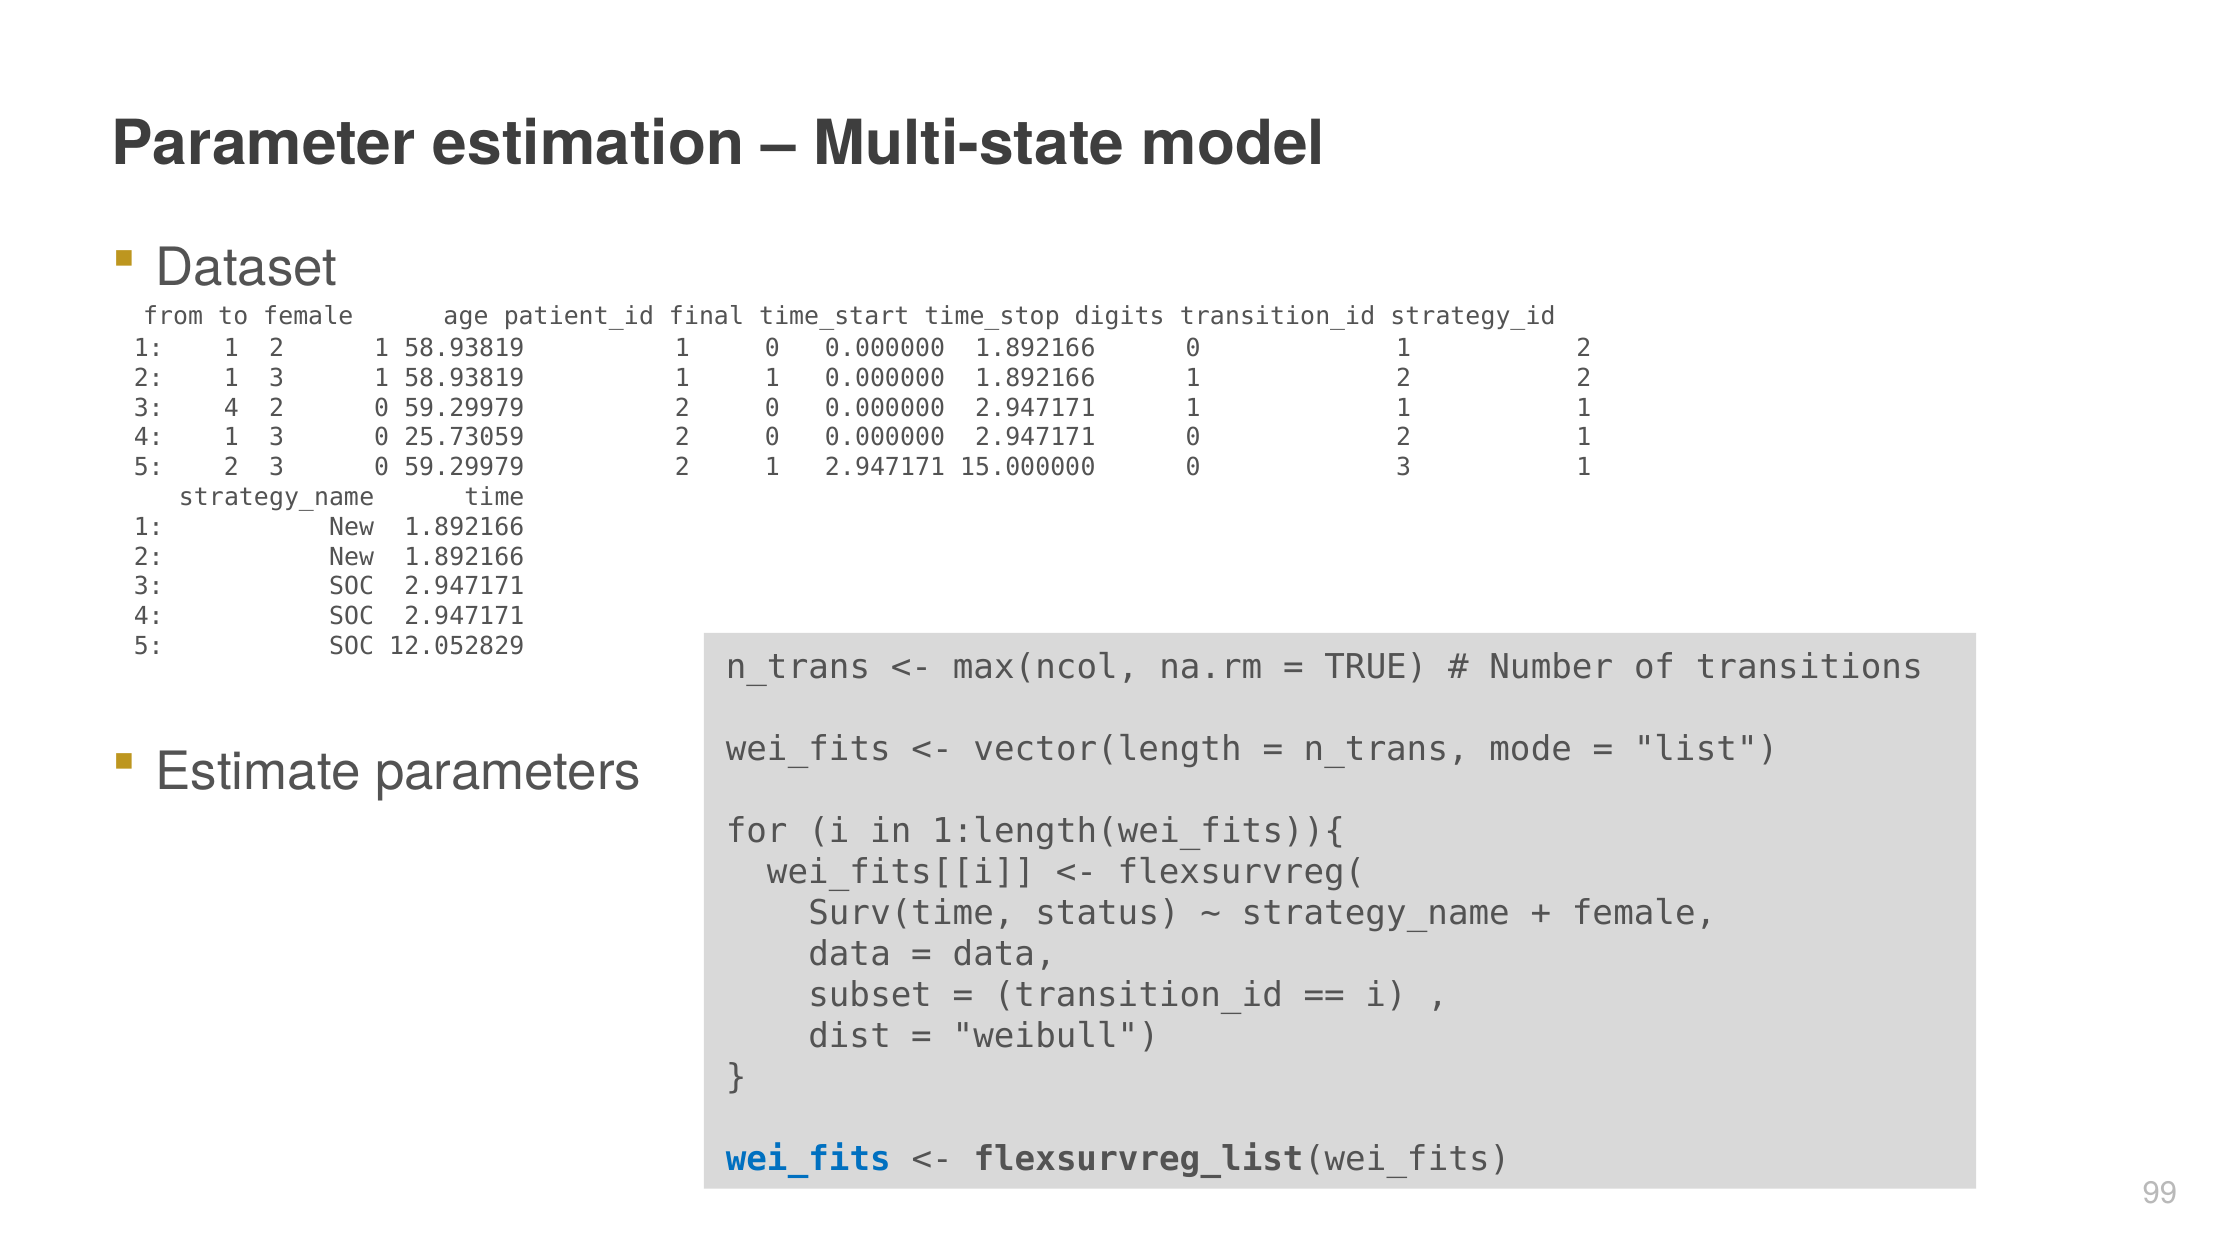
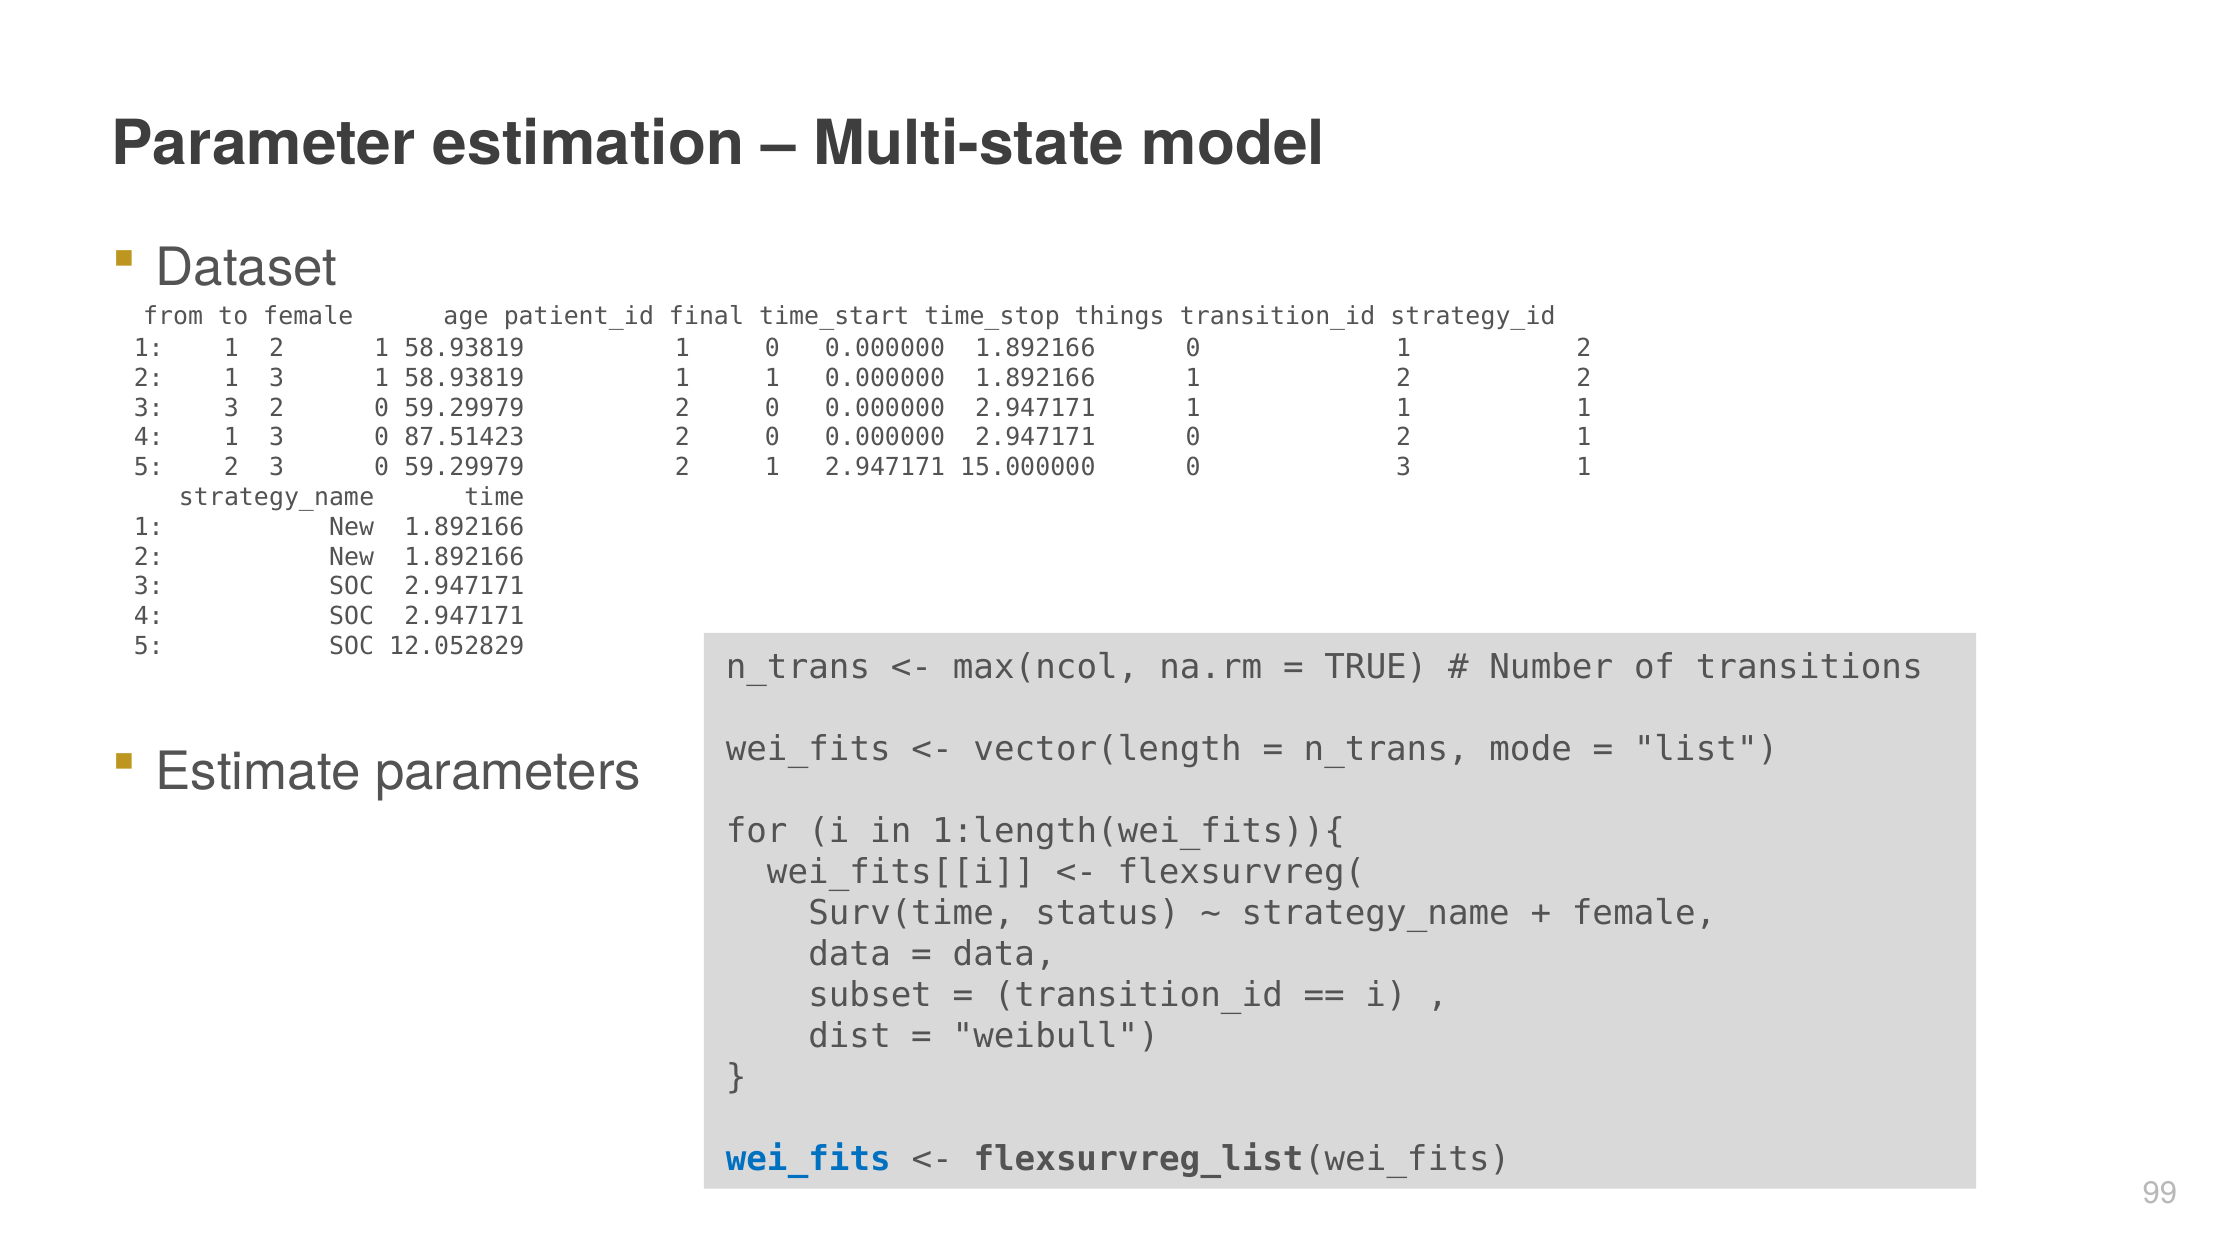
digits: digits -> things (1120, 317)
3 4: 4 -> 3 (231, 408)
25.73059: 25.73059 -> 87.51423 (464, 438)
